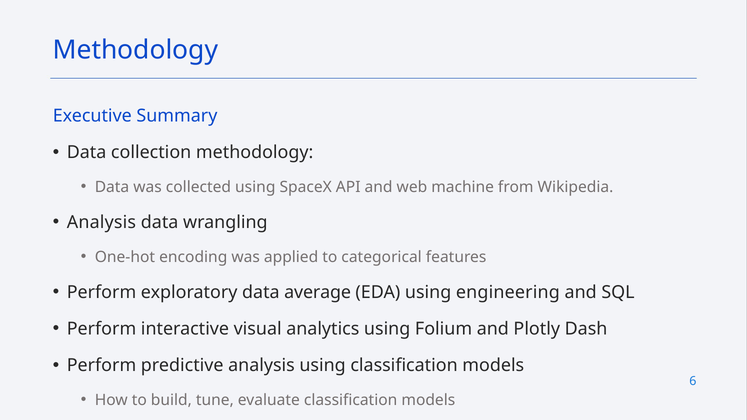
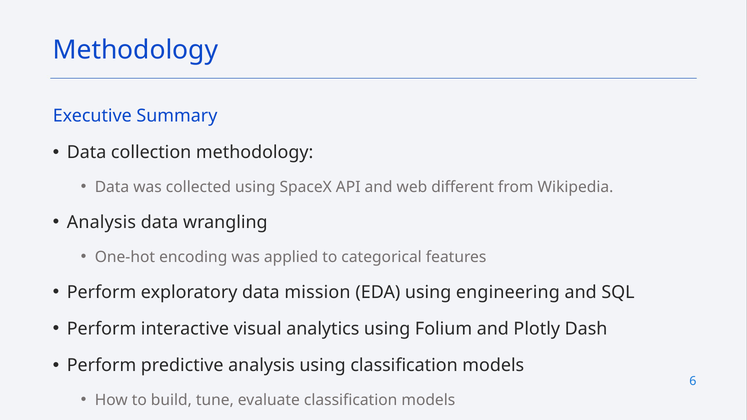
machine: machine -> different (463, 187)
average: average -> mission (317, 292)
